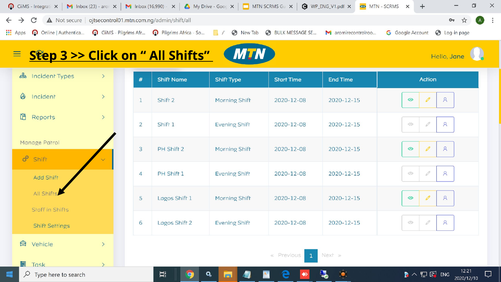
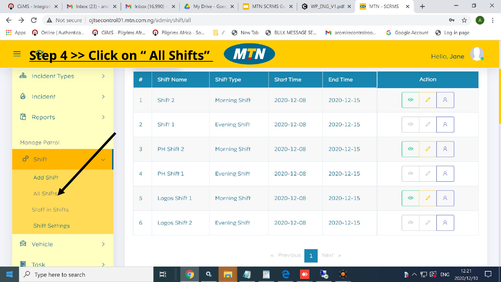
3: 3 -> 4 (64, 56)
